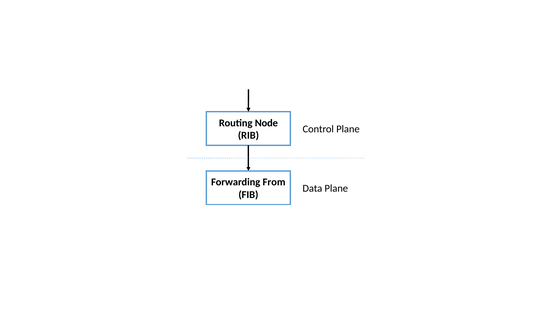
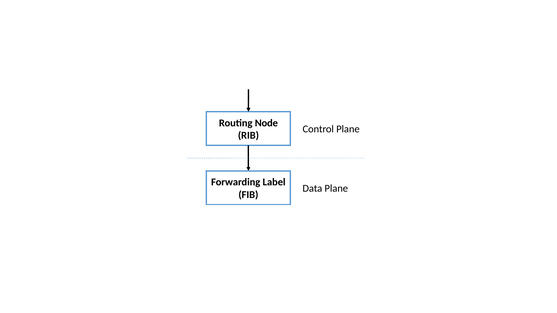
From: From -> Label (274, 182)
